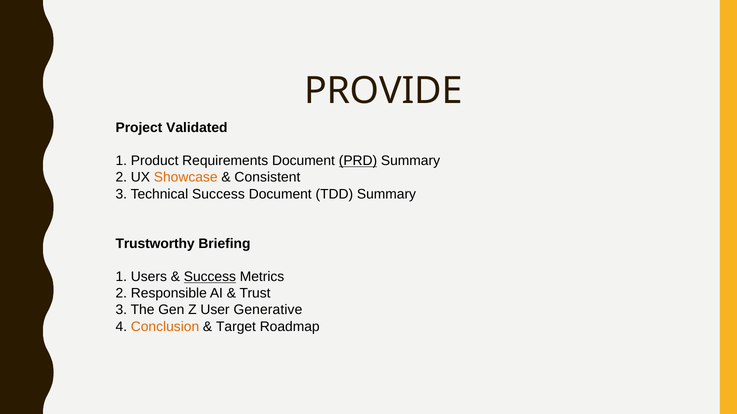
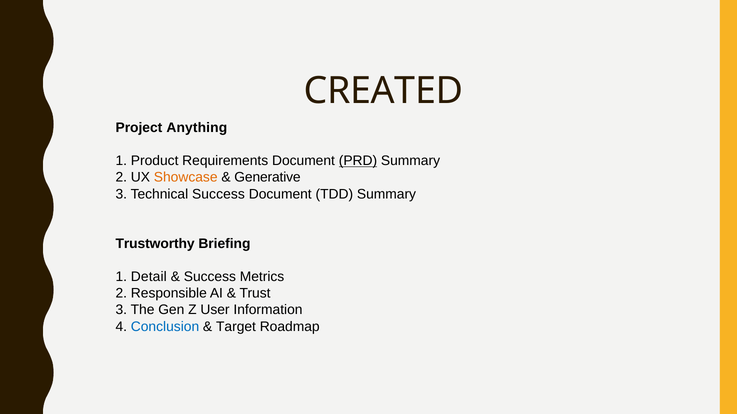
PROVIDE: PROVIDE -> CREATED (383, 91)
Validated: Validated -> Anything (197, 128)
Consistent: Consistent -> Generative (268, 178)
Users: Users -> Detail (149, 277)
Success underline: present -> none (210, 277)
Generative: Generative -> Information (268, 310)
Conclusion colour: orange -> blue (165, 327)
